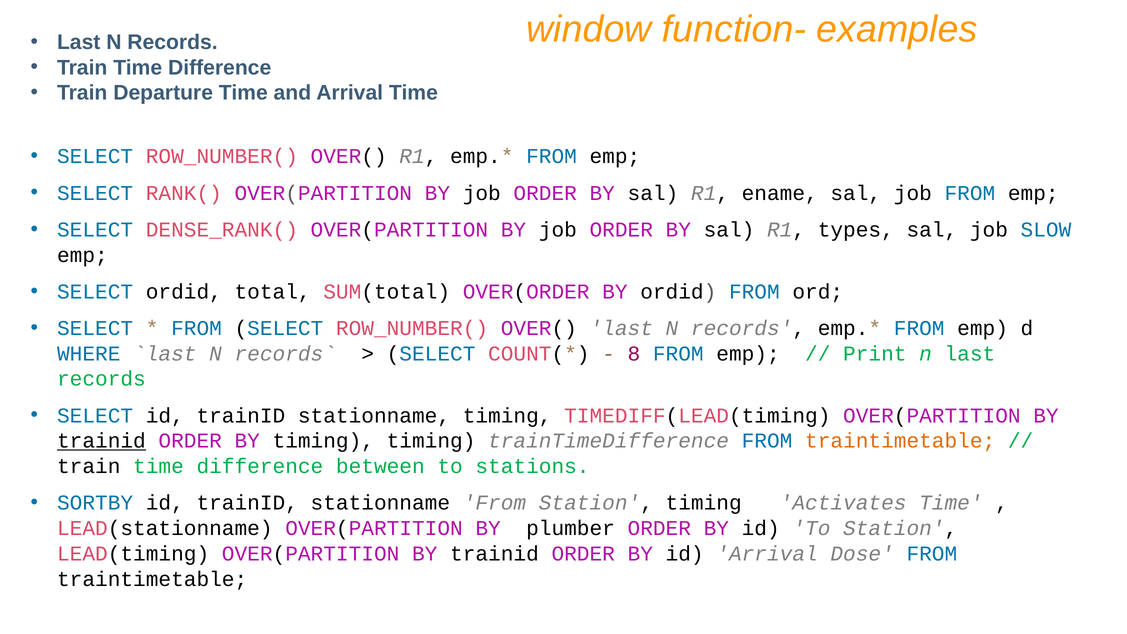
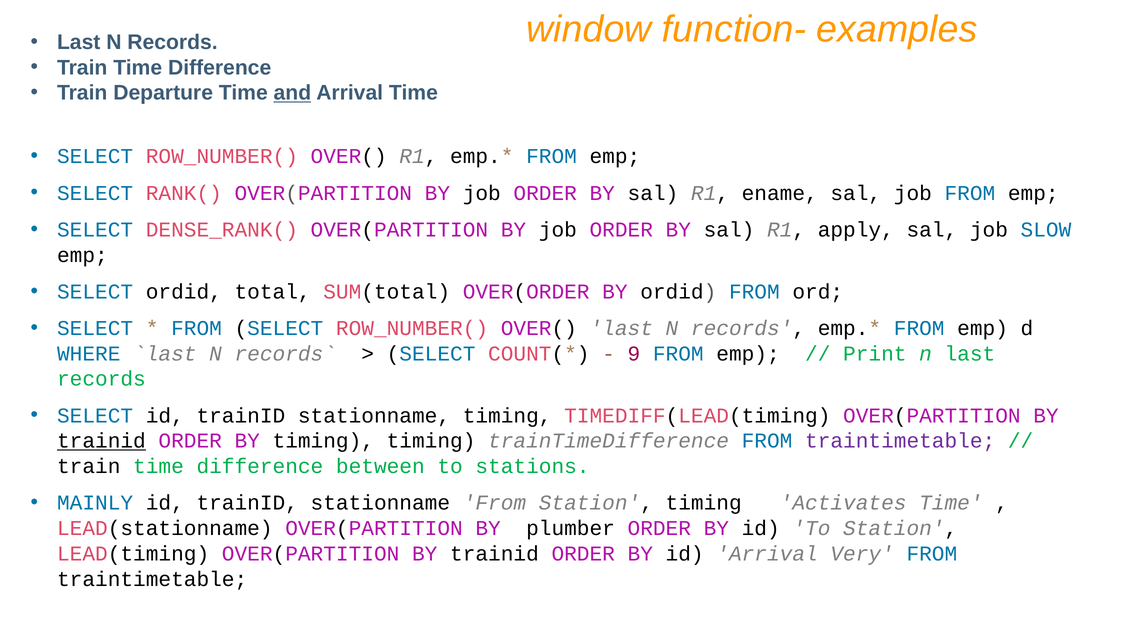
and underline: none -> present (292, 93)
types: types -> apply (856, 230)
8: 8 -> 9 (634, 354)
traintimetable colour: orange -> purple (900, 441)
SORTBY: SORTBY -> MAINLY (95, 503)
Dose: Dose -> Very (862, 554)
